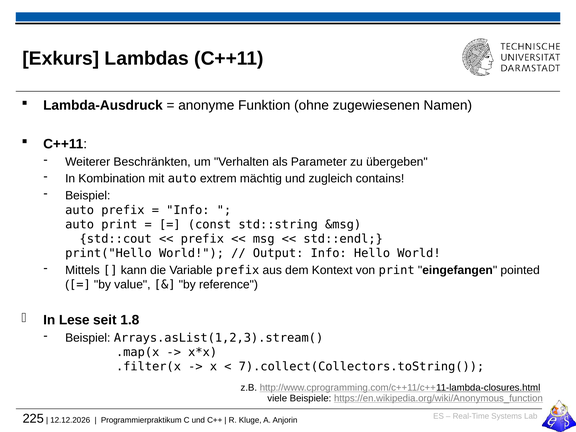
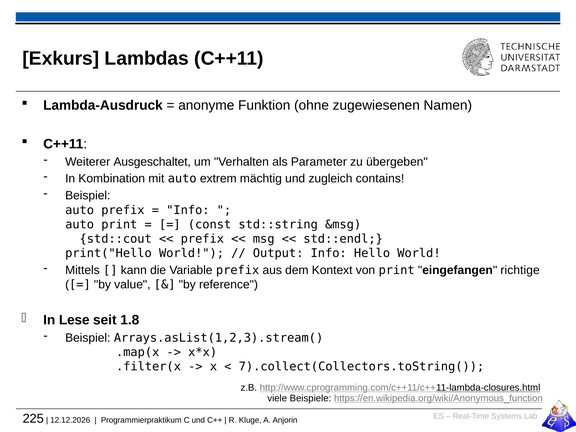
Beschränkten: Beschränkten -> Ausgeschaltet (152, 162)
pointed: pointed -> richtige (520, 270)
